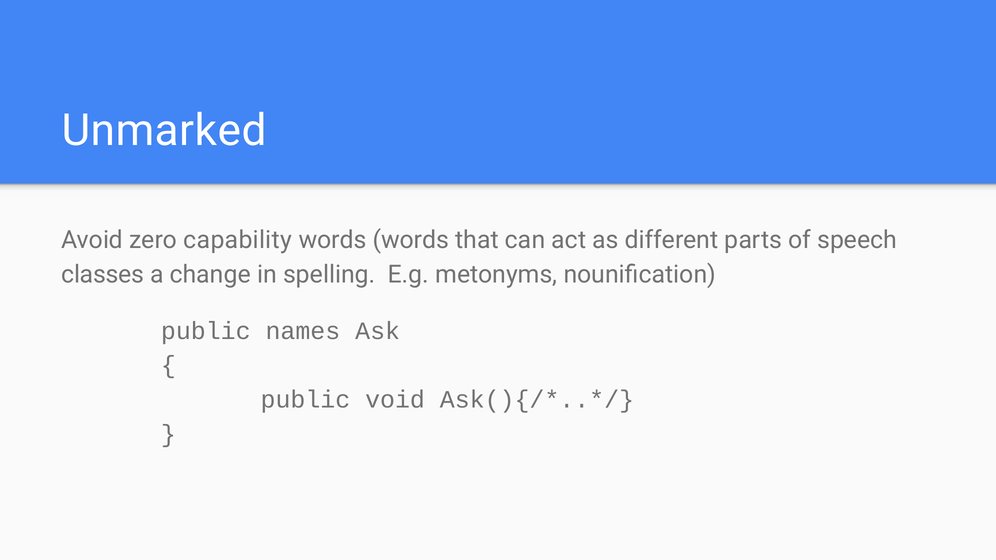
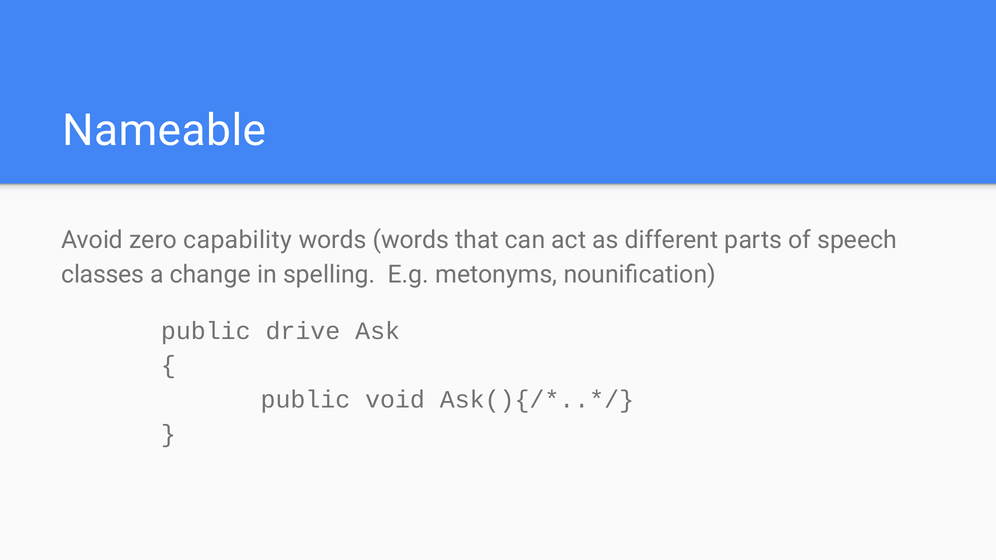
Unmarked: Unmarked -> Nameable (164, 131)
names: names -> drive (303, 331)
